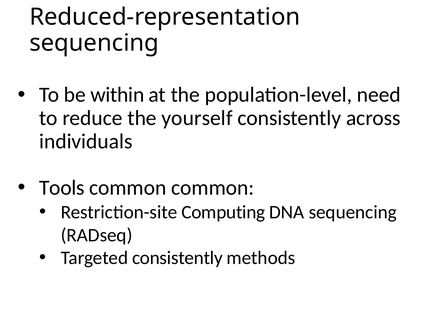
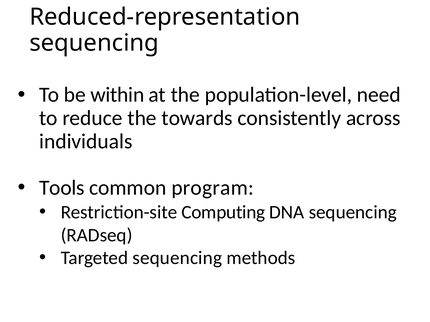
yourself: yourself -> towards (197, 118)
common common: common -> program (213, 188)
Targeted consistently: consistently -> sequencing (177, 258)
